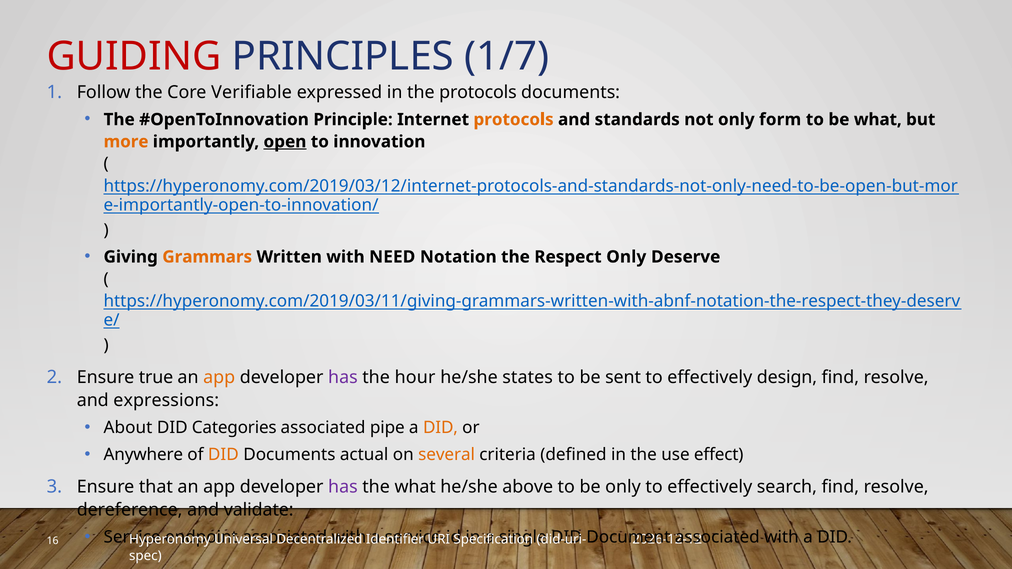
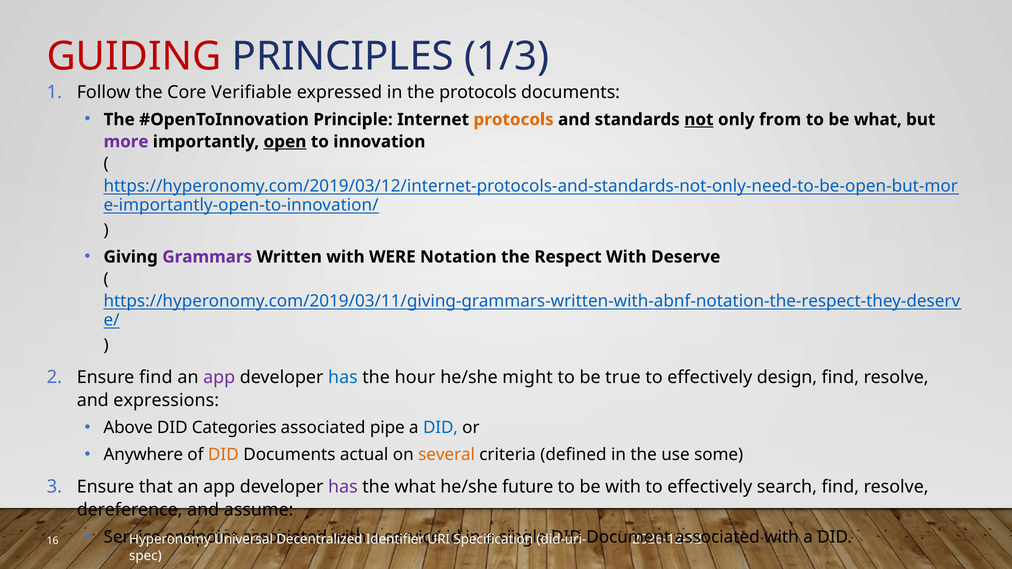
1/7: 1/7 -> 1/3 (507, 56)
not underline: none -> present (699, 120)
form: form -> from (780, 120)
more colour: orange -> purple (126, 142)
Grammars colour: orange -> purple (207, 257)
NEED: NEED -> WERE (392, 257)
Respect Only: Only -> With (626, 257)
Ensure true: true -> find (156, 378)
app colour: orange -> purple (219, 378)
has colour: purple -> blue (343, 378)
states: states -> might (528, 378)
sent: sent -> true (623, 378)
About: About -> Above (128, 428)
DID colour: orange -> blue (440, 428)
effect: effect -> some (719, 455)
above: above -> future (528, 487)
be only: only -> with (623, 487)
validate: validate -> assume (259, 510)
